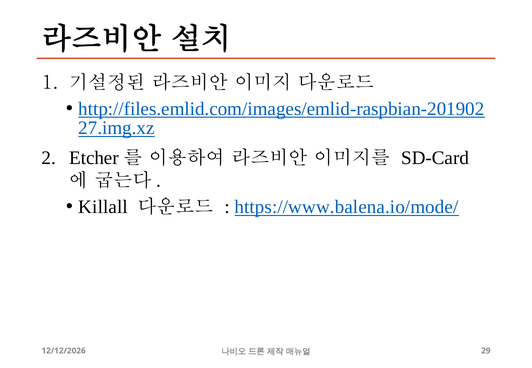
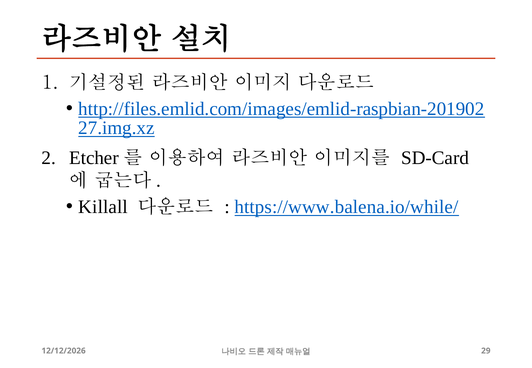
https://www.balena.io/mode/: https://www.balena.io/mode/ -> https://www.balena.io/while/ (346, 207)
